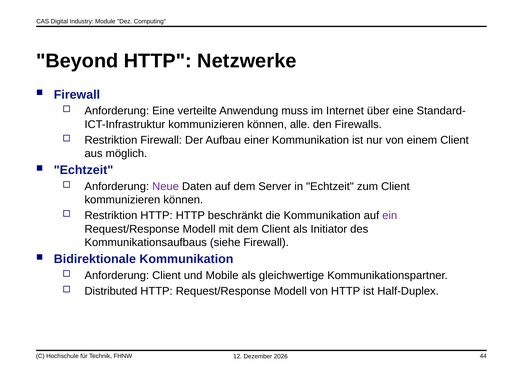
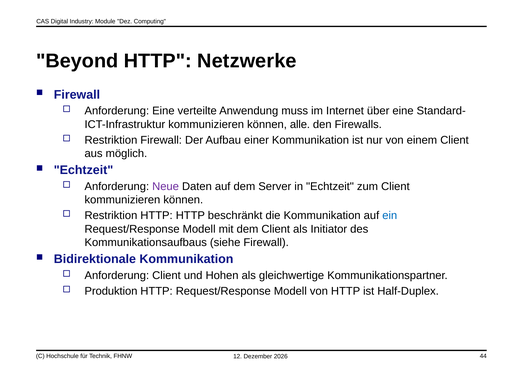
ein colour: purple -> blue (390, 216)
Mobile: Mobile -> Hohen (222, 275)
Distributed: Distributed -> Produktion (111, 291)
